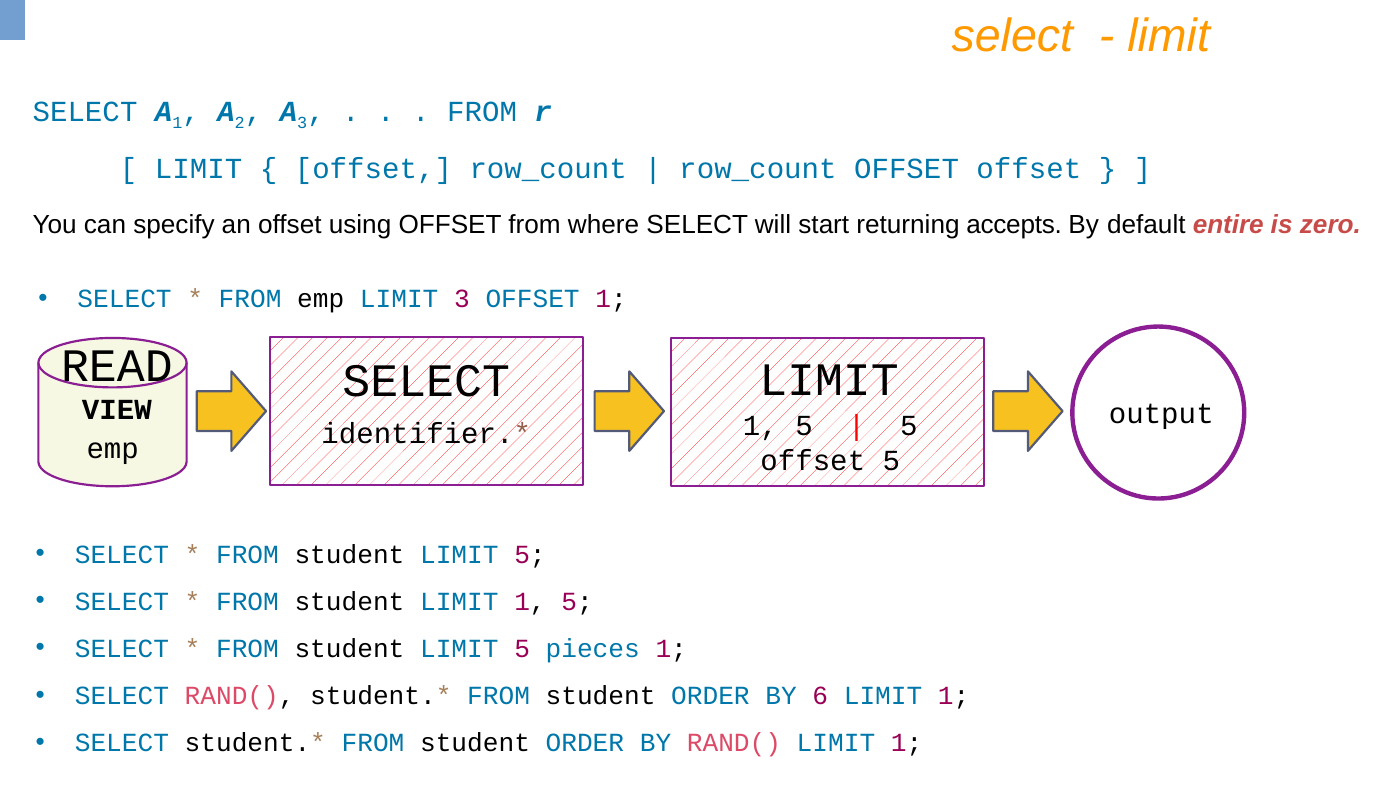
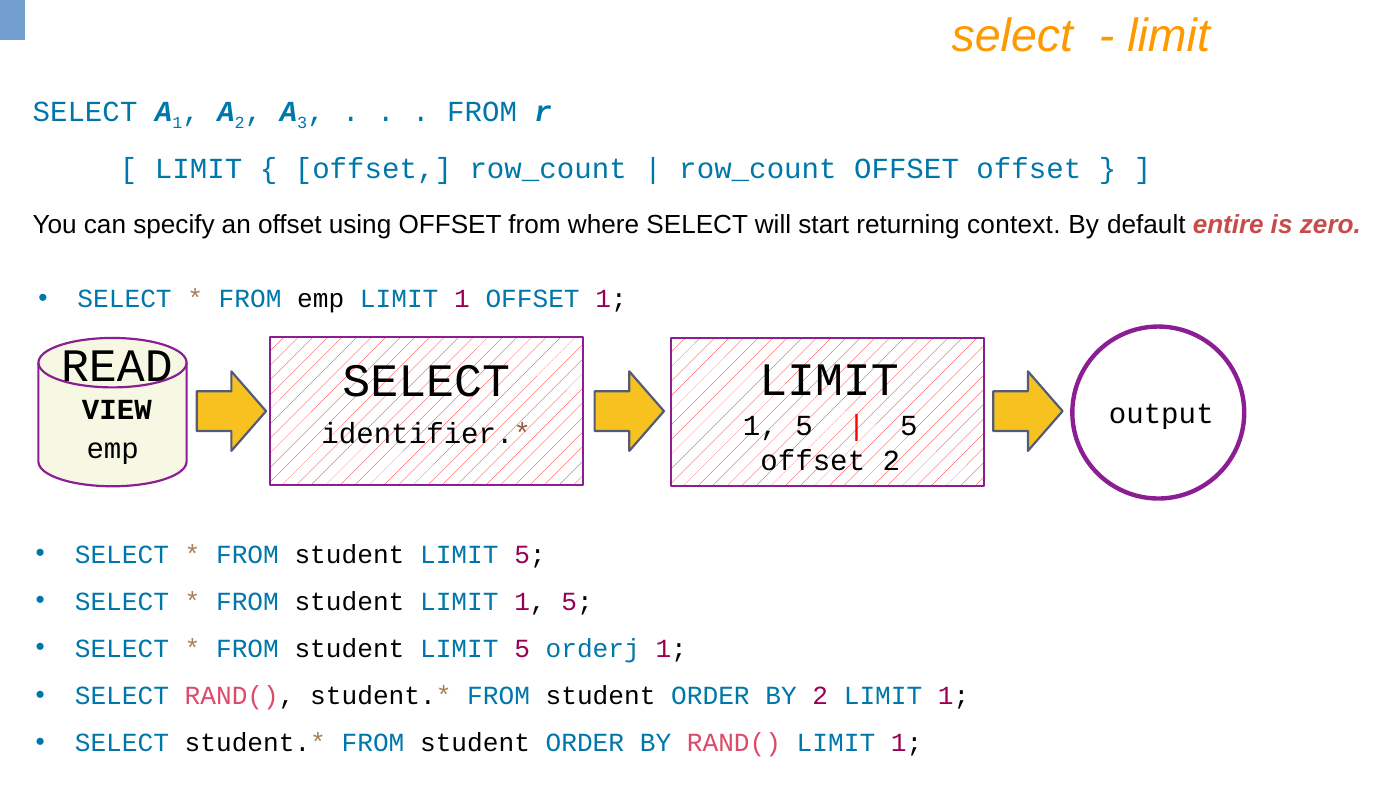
accepts: accepts -> context (1014, 224)
emp LIMIT 3: 3 -> 1 (462, 299)
offset 5: 5 -> 2 (891, 460)
pieces: pieces -> orderj (593, 648)
BY 6: 6 -> 2 (820, 696)
